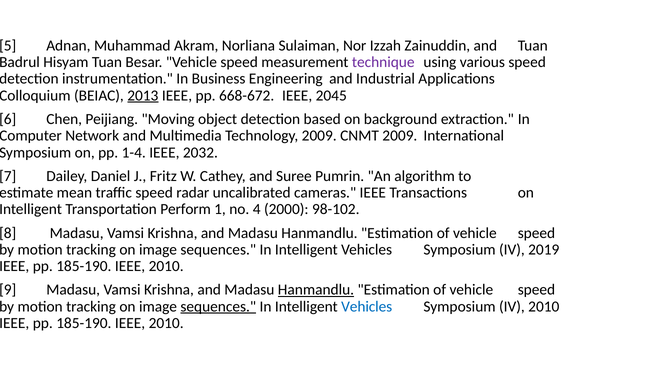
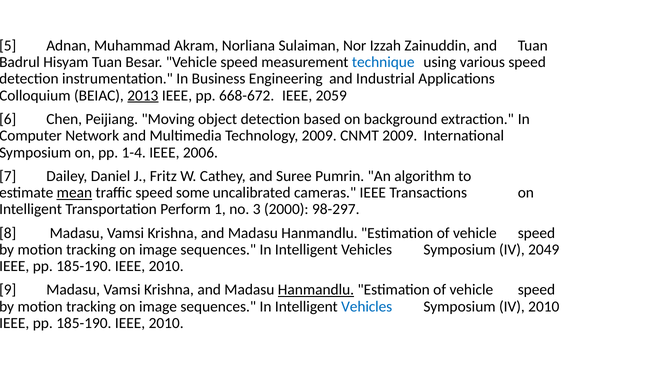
technique colour: purple -> blue (383, 62)
2045: 2045 -> 2059 (331, 96)
2032: 2032 -> 2006 (200, 152)
mean underline: none -> present (74, 193)
radar: radar -> some (193, 193)
4: 4 -> 3 (257, 209)
98-102: 98-102 -> 98-297 (336, 209)
2019: 2019 -> 2049 (544, 250)
sequences underline: present -> none (218, 306)
